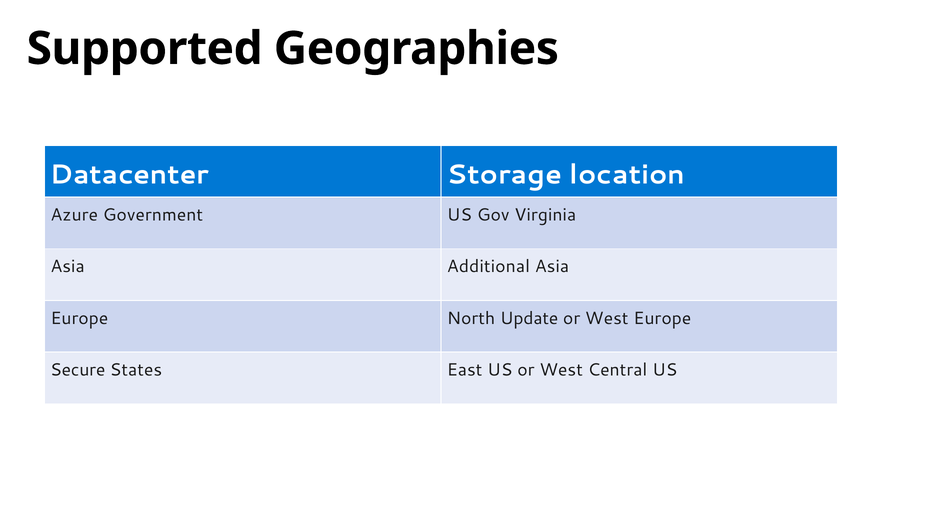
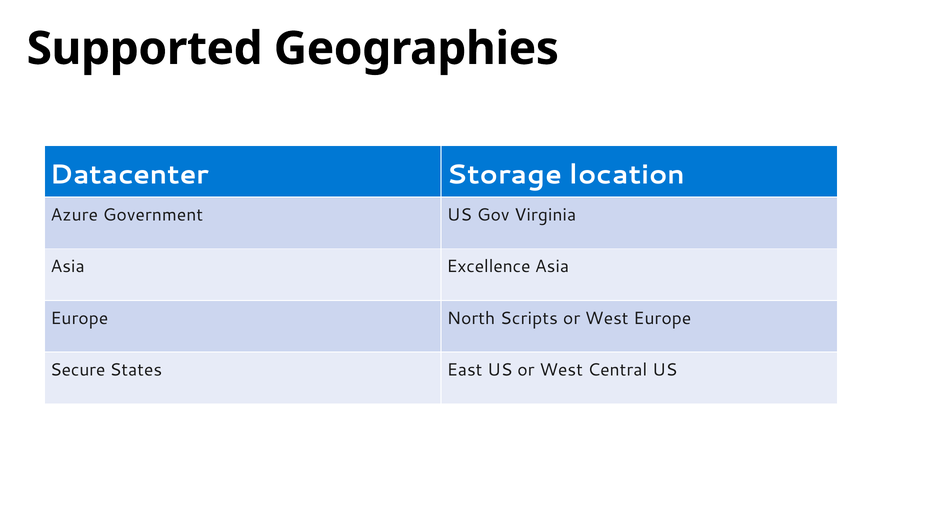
Additional: Additional -> Excellence (489, 266)
Update: Update -> Scripts (529, 318)
